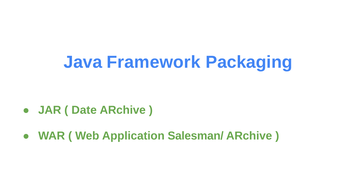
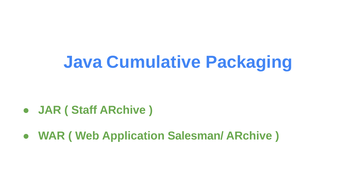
Framework: Framework -> Cumulative (154, 62)
Date: Date -> Staff (84, 110)
